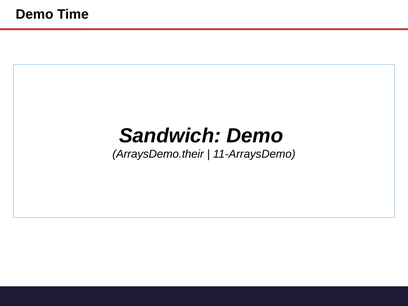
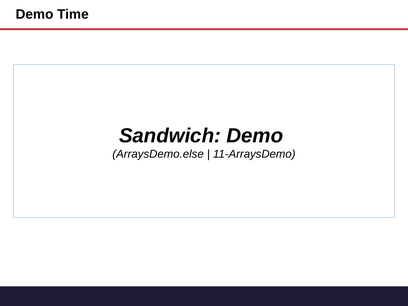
ArraysDemo.their: ArraysDemo.their -> ArraysDemo.else (158, 154)
